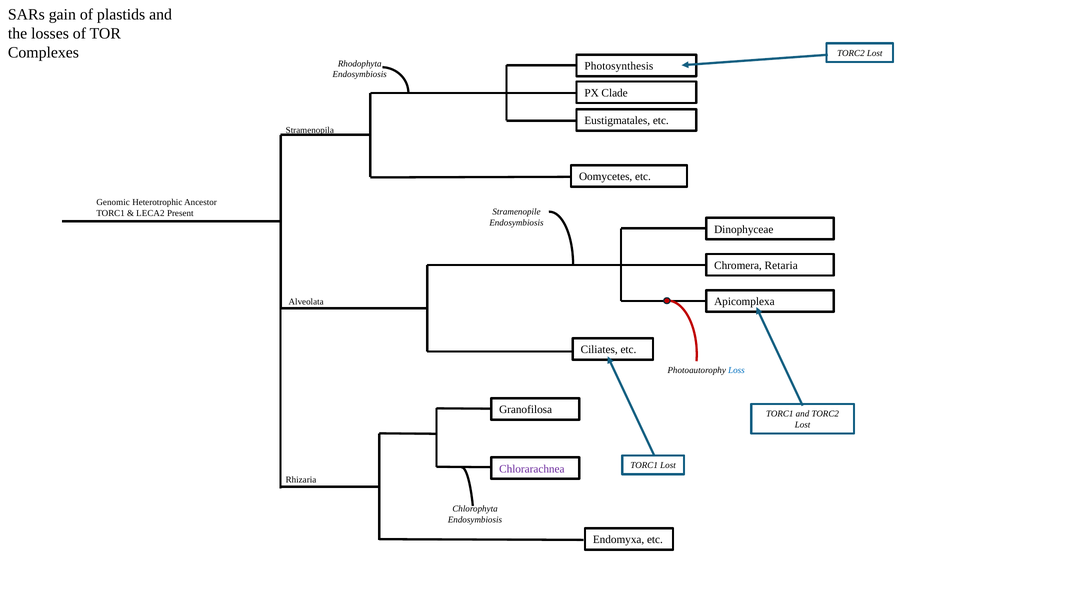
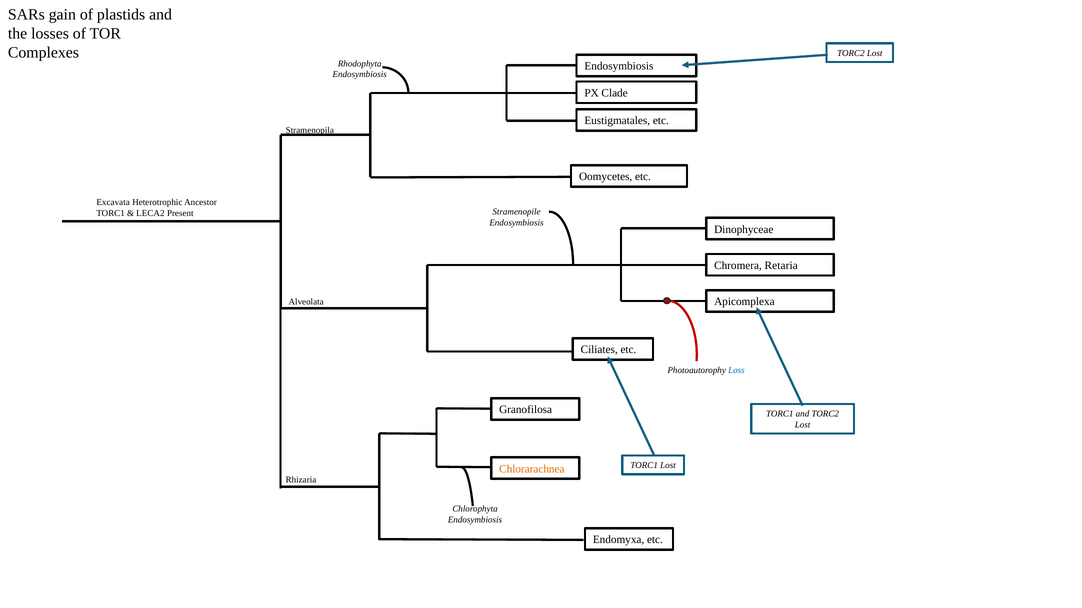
Photosynthesis: Photosynthesis -> Endosymbiosis (619, 66)
Genomic: Genomic -> Excavata (113, 203)
Chlorarachnea colour: purple -> orange (532, 469)
